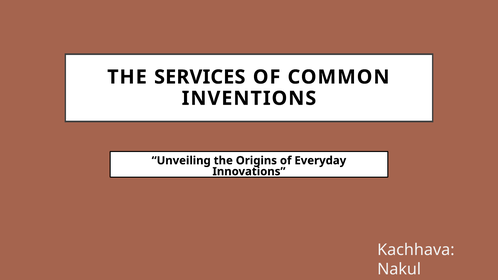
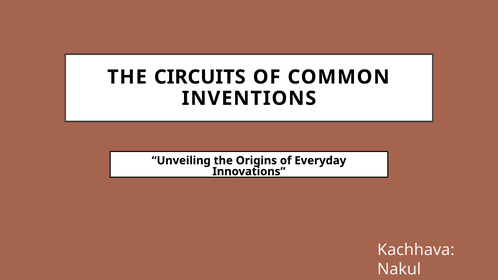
SERVICES: SERVICES -> CIRCUITS (200, 77)
